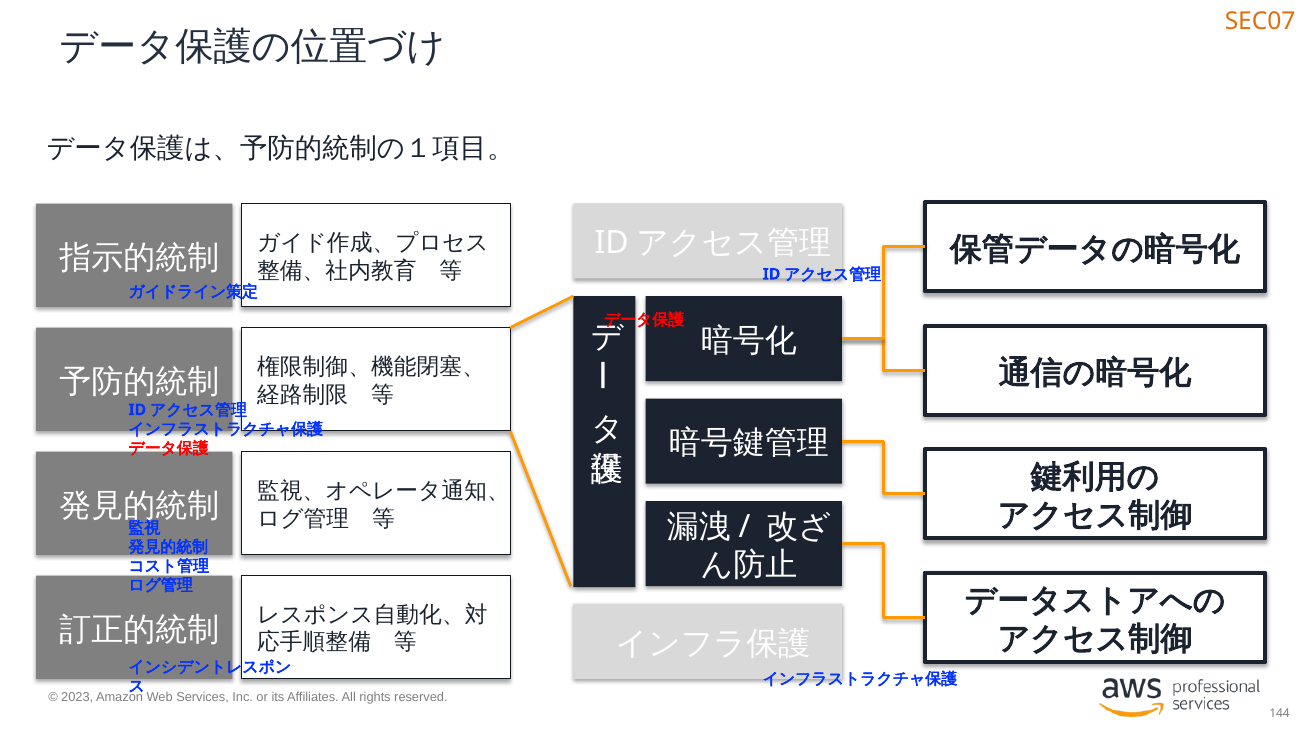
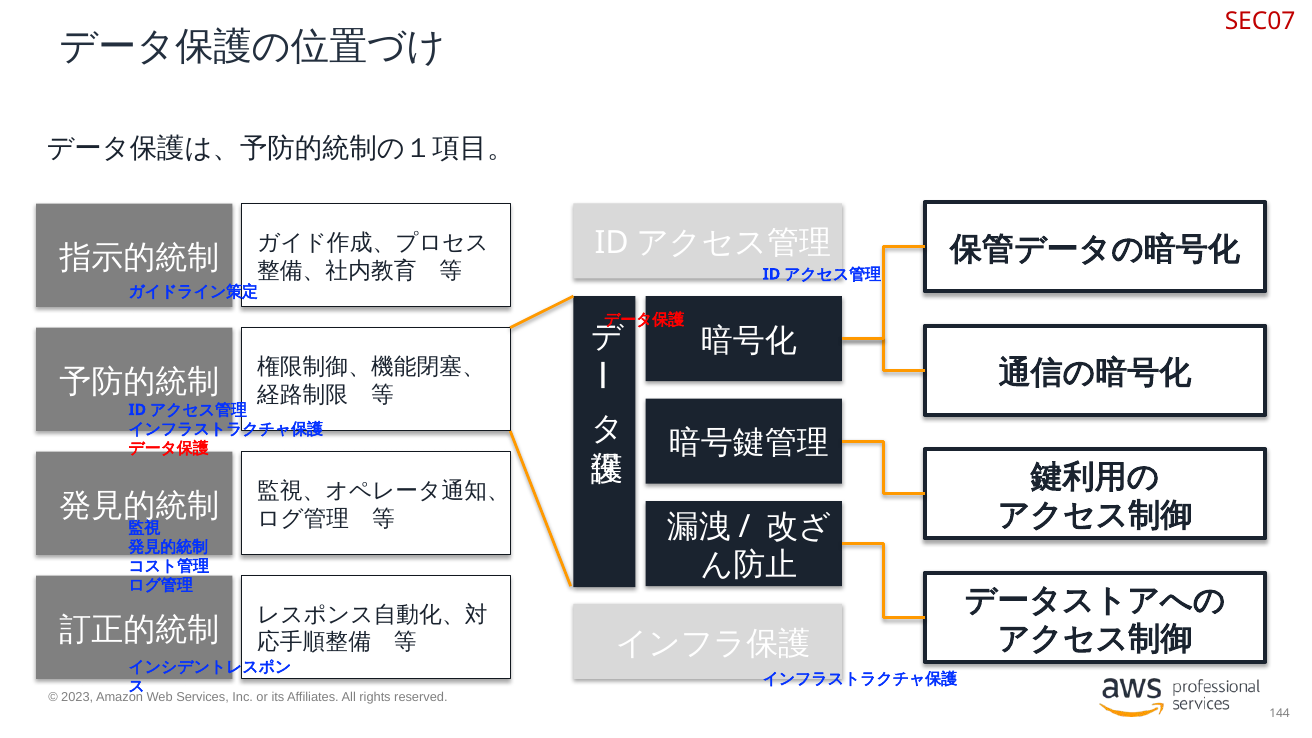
SEC07 colour: orange -> red (1260, 22)
